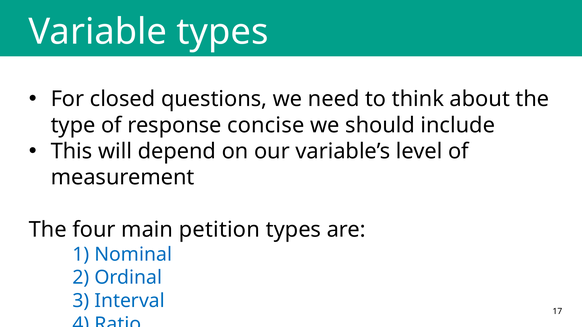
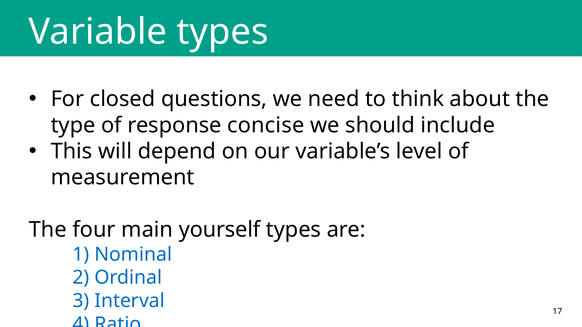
petition: petition -> yourself (220, 230)
